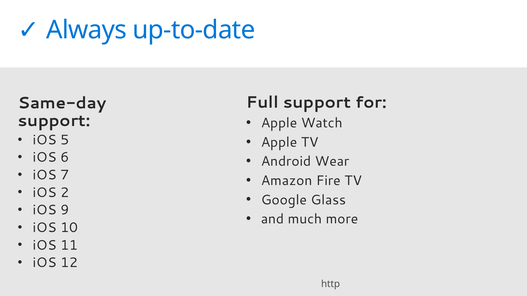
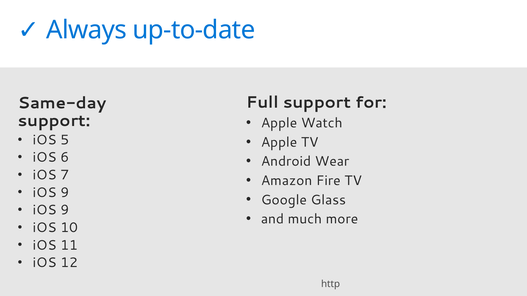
2: 2 -> 9 (65, 193)
